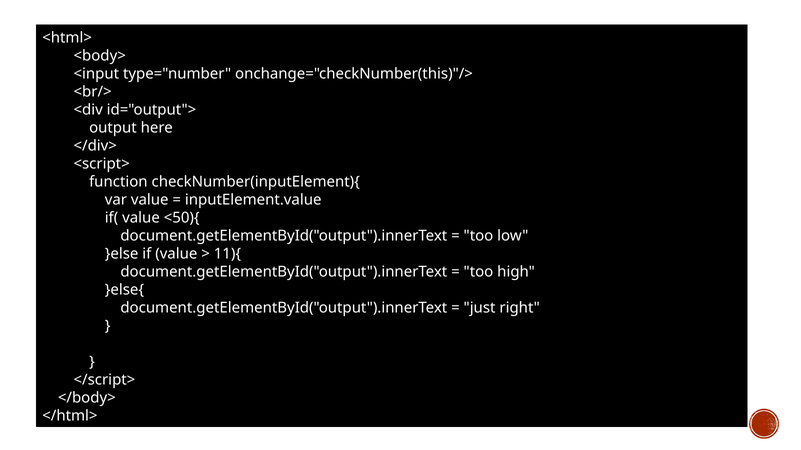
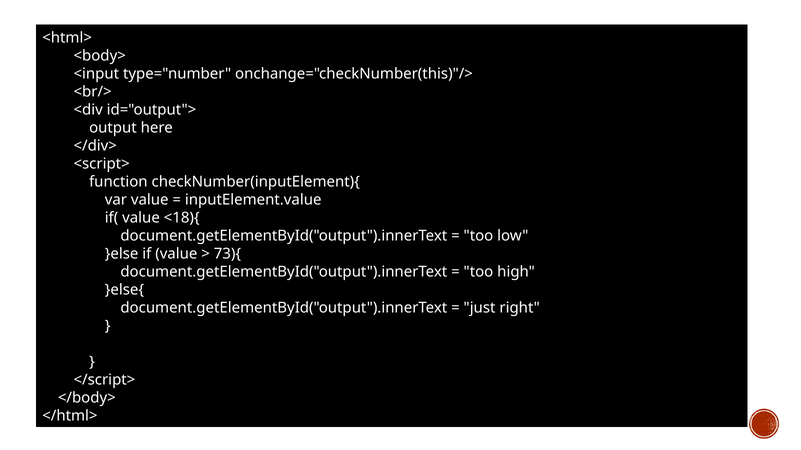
<50){: <50){ -> <18){ (182, 218)
11){: 11){ -> 73){ (227, 254)
